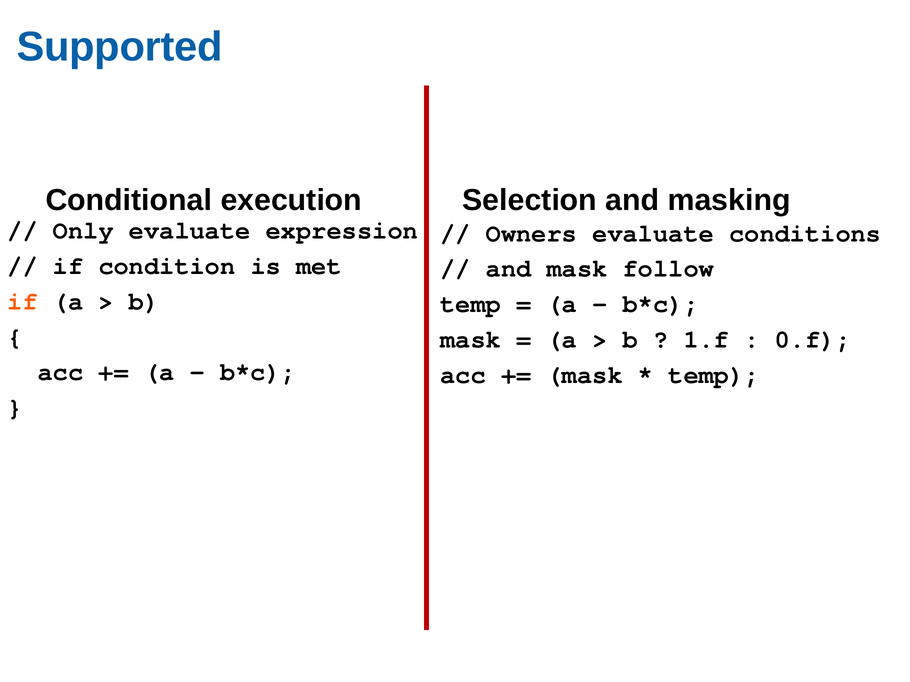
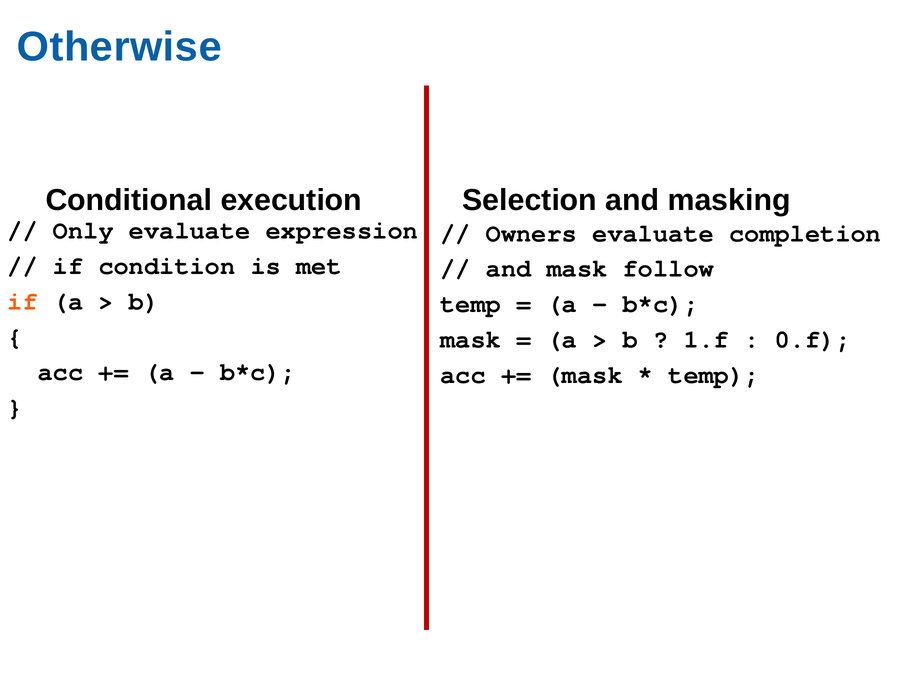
Supported: Supported -> Otherwise (119, 47)
conditions: conditions -> completion (805, 233)
